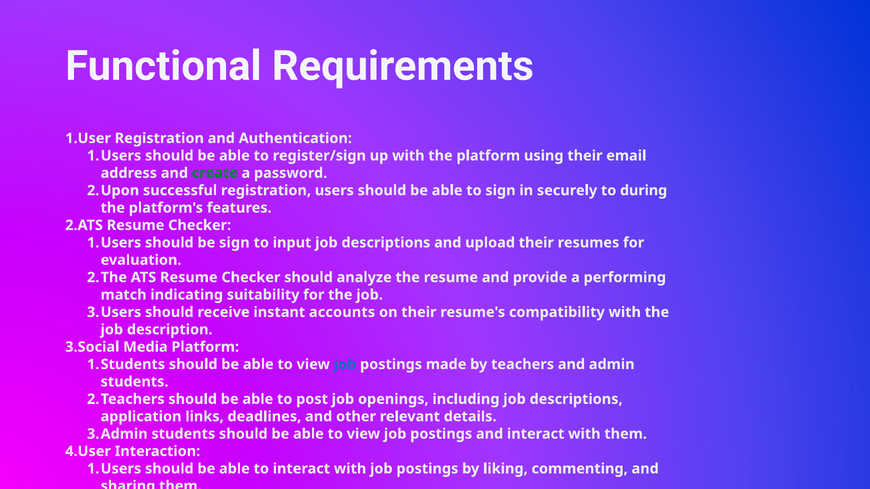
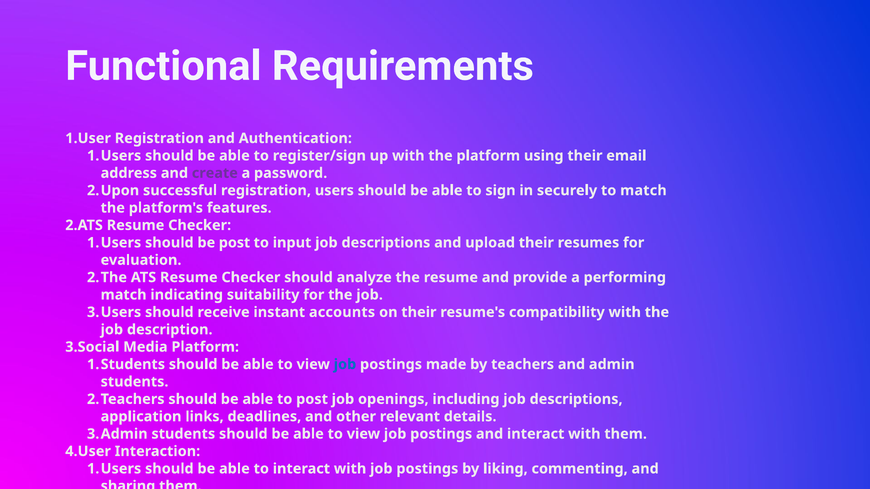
create colour: green -> purple (215, 173)
to during: during -> match (643, 191)
be sign: sign -> post (234, 243)
